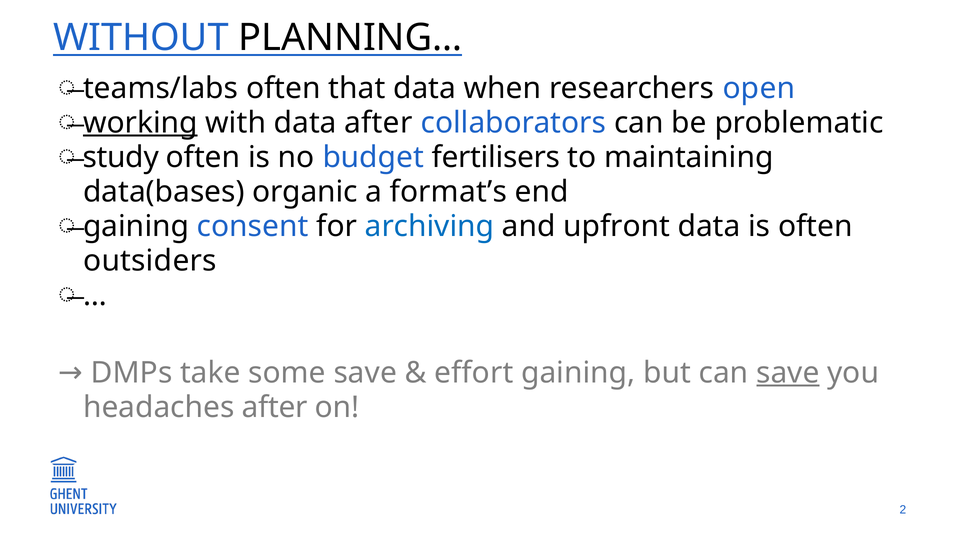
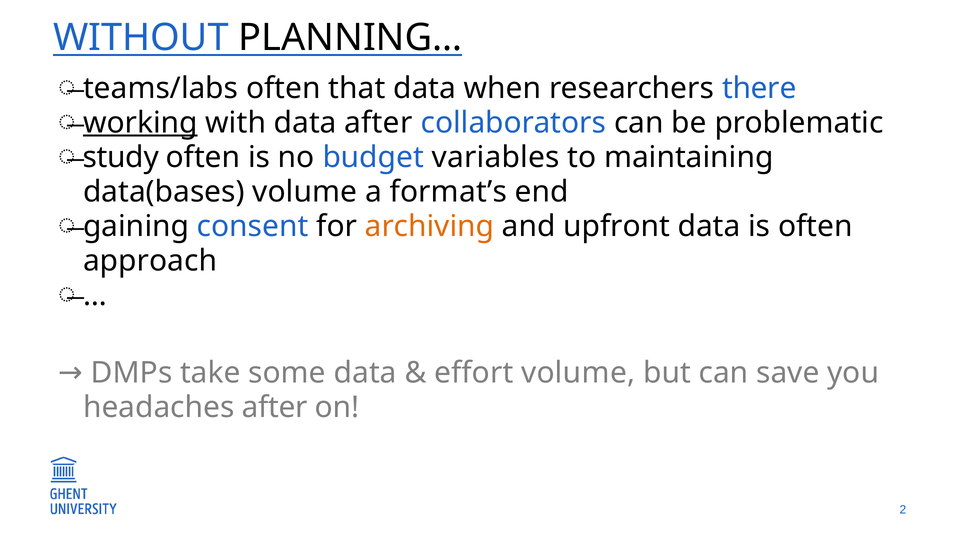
open: open -> there (759, 88)
fertilisers: fertilisers -> variables (496, 157)
data(bases organic: organic -> volume (305, 192)
archiving colour: blue -> orange (430, 226)
outsiders: outsiders -> approach (150, 261)
some save: save -> data (365, 373)
effort gaining: gaining -> volume (578, 373)
save underline: present -> none (788, 373)
